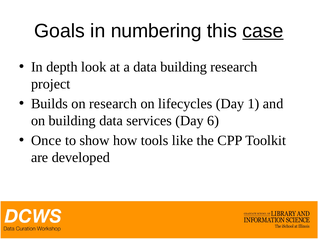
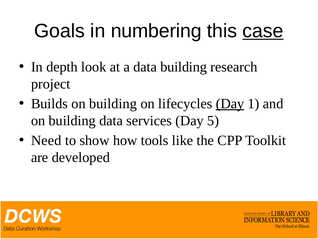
Builds on research: research -> building (113, 103)
Day underline: none -> present (230, 103)
6: 6 -> 5 (213, 120)
Once: Once -> Need (46, 140)
